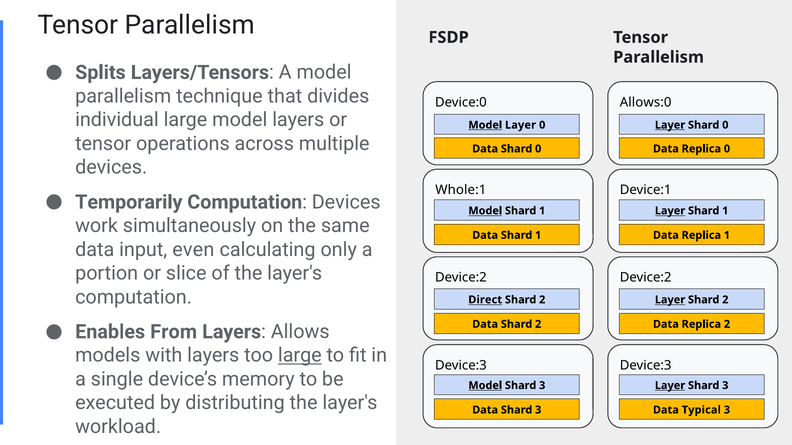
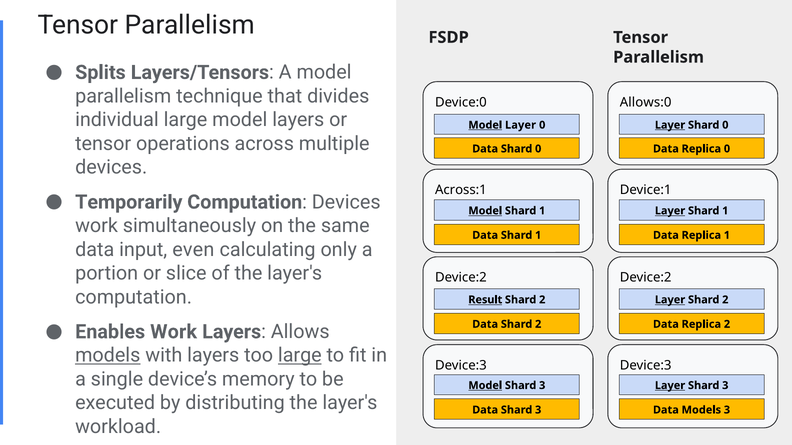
Whole:1: Whole:1 -> Across:1 (461, 190)
Direct: Direct -> Result (485, 300)
Enables From: From -> Work (174, 332)
models underline: none -> present (108, 356)
Data Typical: Typical -> Models (701, 410)
